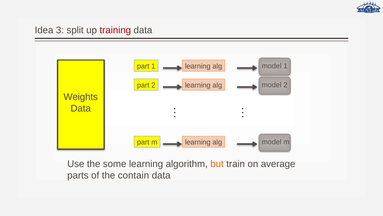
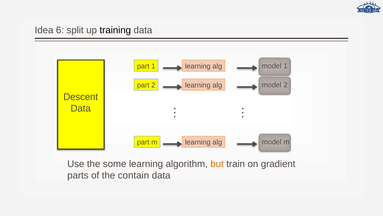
3: 3 -> 6 (60, 30)
training colour: red -> black (115, 30)
Weights: Weights -> Descent (81, 97)
average: average -> gradient (278, 163)
